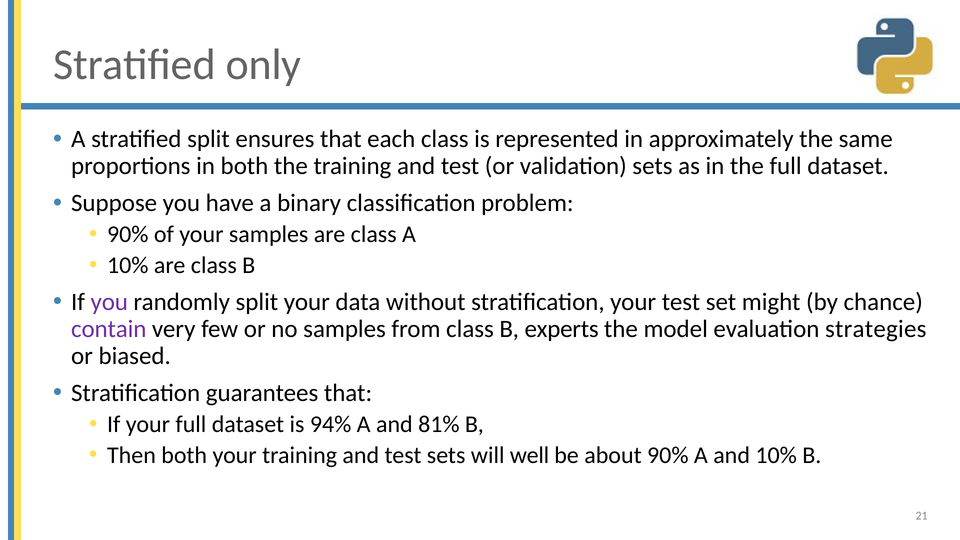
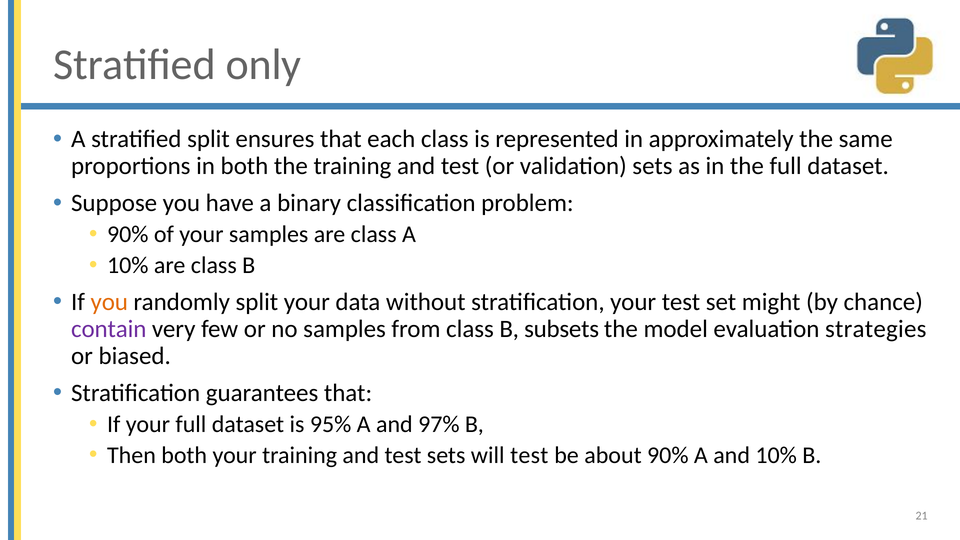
you colour: purple -> orange (109, 302)
experts: experts -> subsets (562, 329)
94%: 94% -> 95% (331, 424)
81%: 81% -> 97% (439, 424)
will well: well -> test (529, 455)
